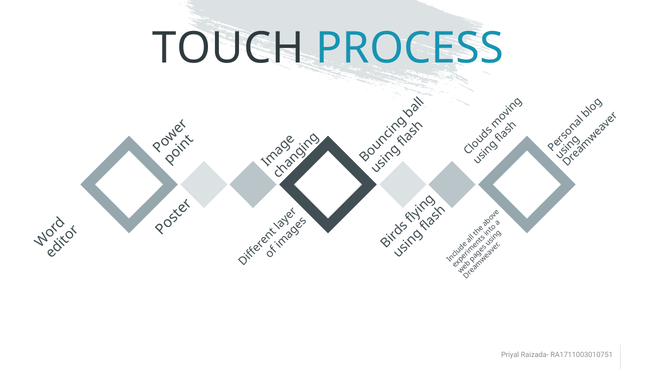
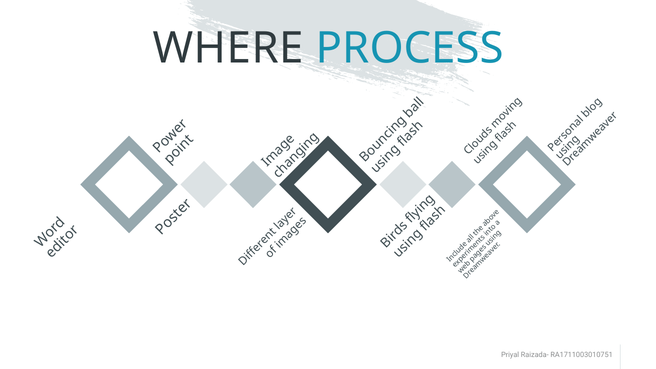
TOUCH: TOUCH -> WHERE (228, 49)
